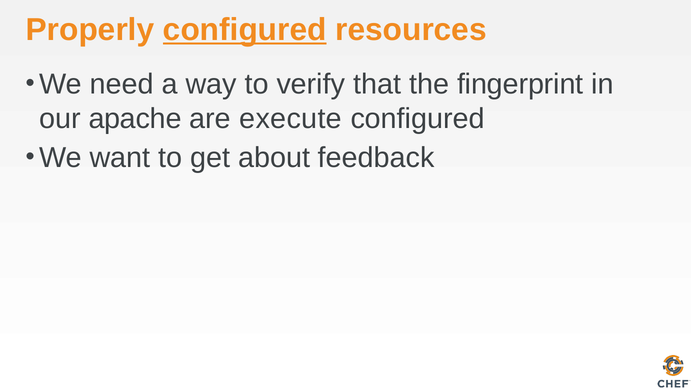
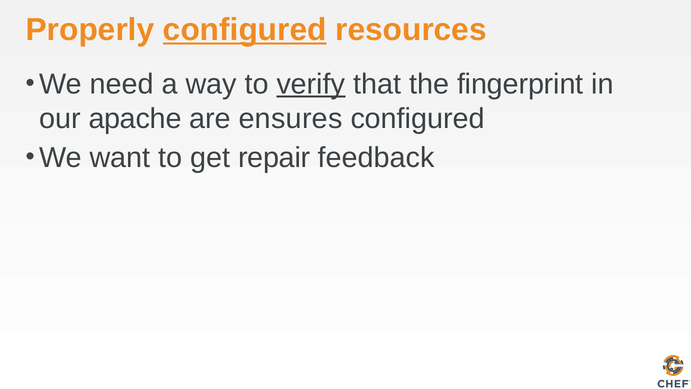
verify underline: none -> present (311, 84)
execute: execute -> ensures (291, 119)
about: about -> repair (274, 157)
